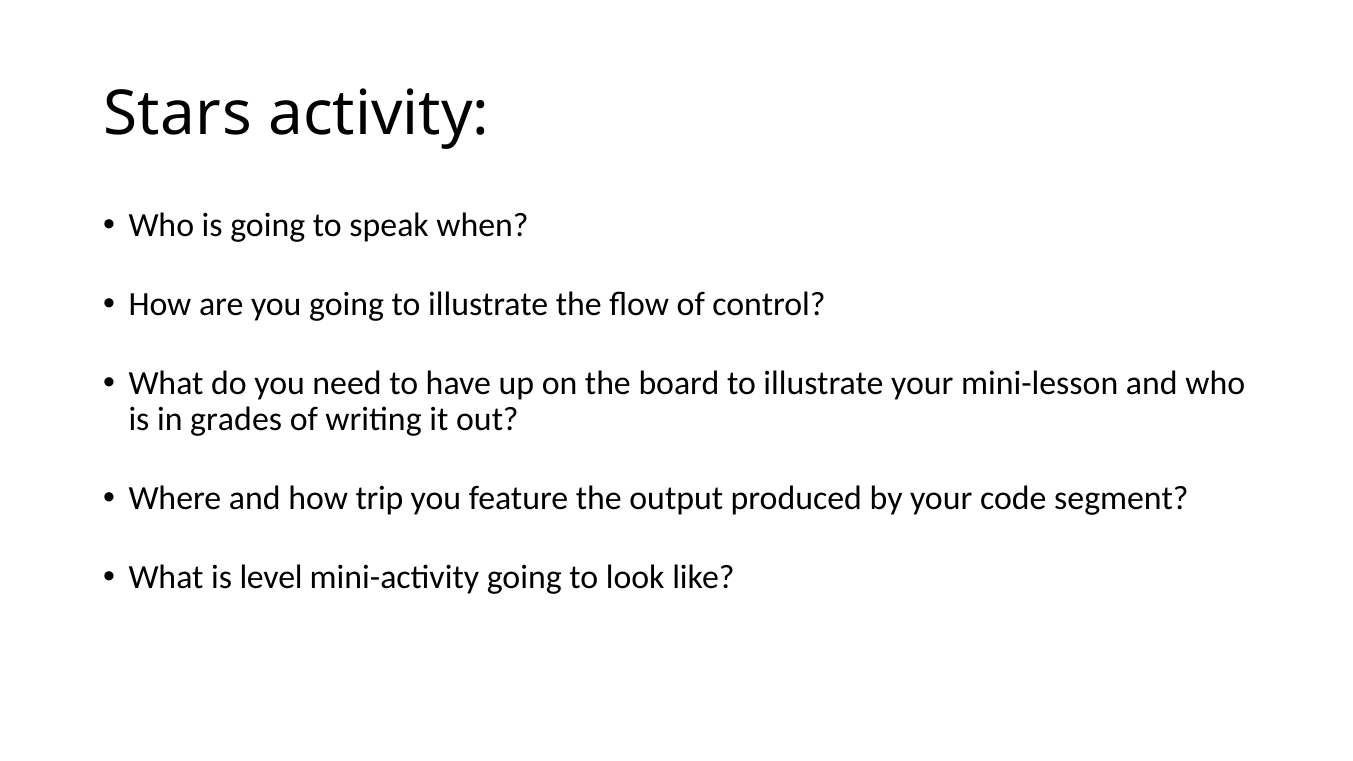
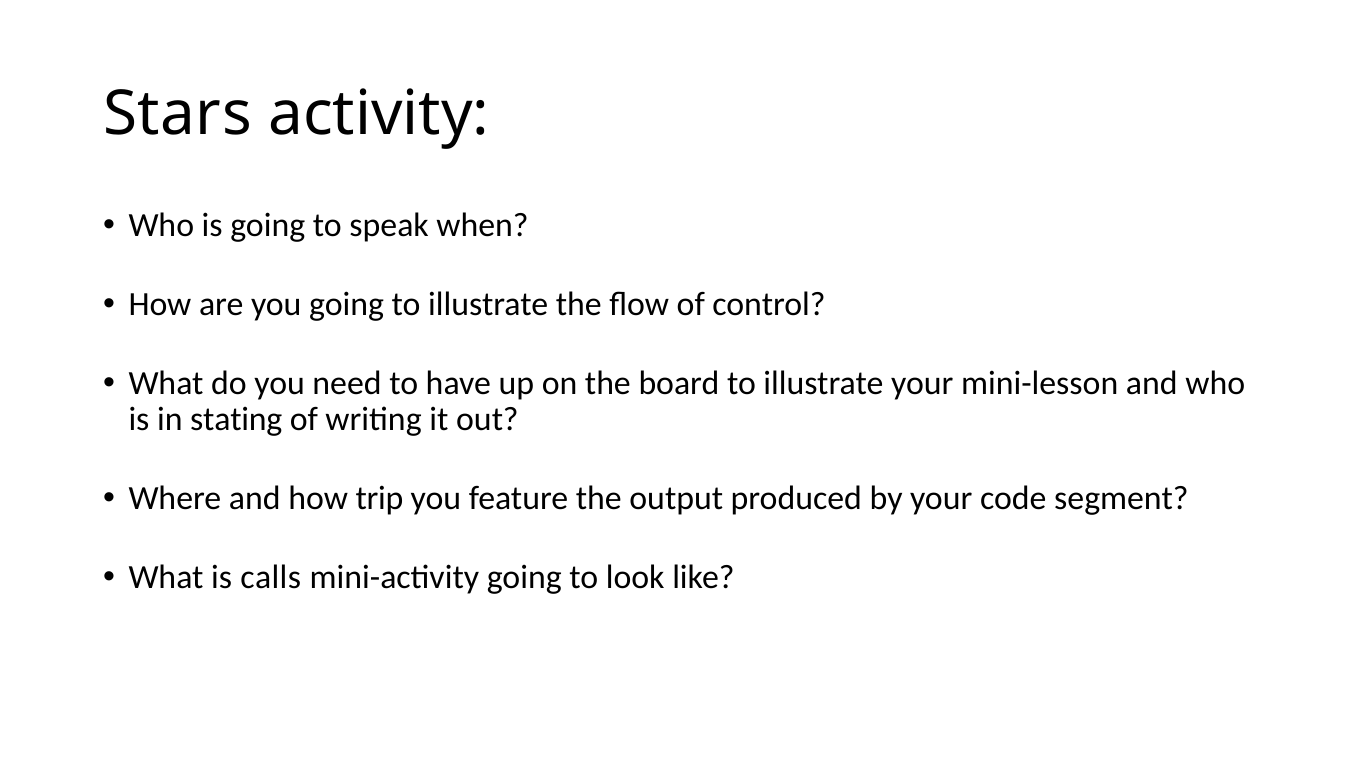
grades: grades -> stating (236, 420)
level: level -> calls (271, 577)
